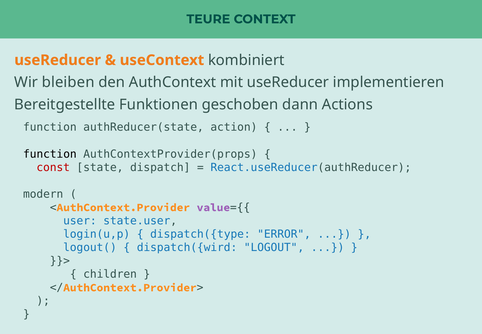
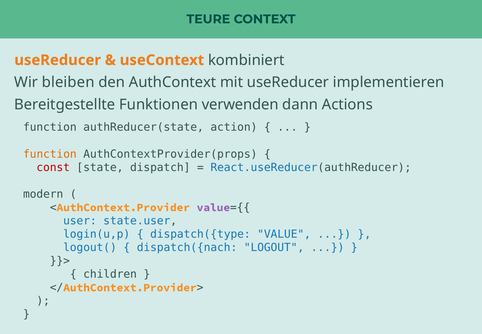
geschoben: geschoben -> verwenden (240, 104)
function colour: black -> orange (50, 154)
dispatch({type ERROR: ERROR -> VALUE (284, 234)
dispatch({wird: dispatch({wird -> dispatch({nach (187, 247)
